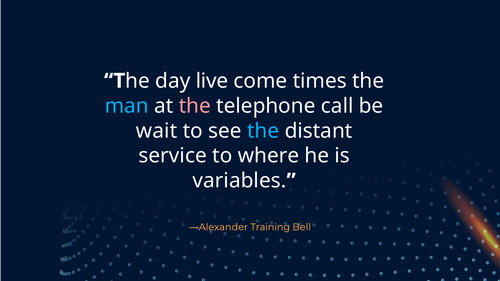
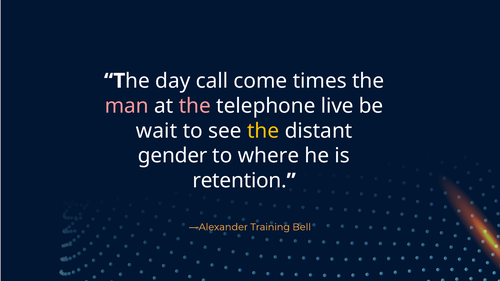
live: live -> call (212, 81)
man colour: light blue -> pink (127, 106)
call: call -> live (337, 106)
the colour: light blue -> yellow (263, 131)
service: service -> gender (173, 156)
variables: variables -> retention (240, 181)
